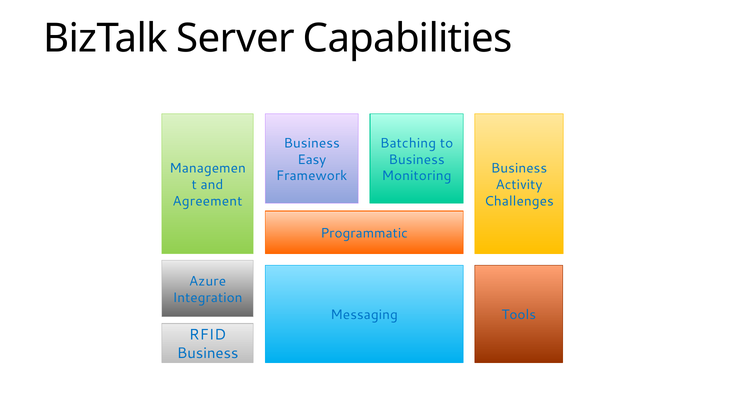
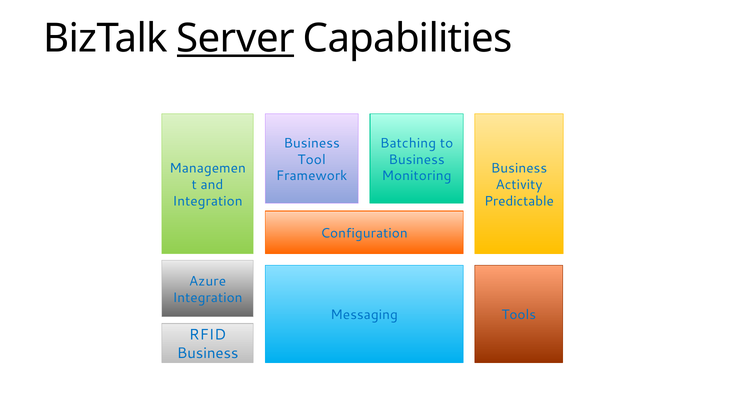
Server underline: none -> present (236, 39)
Easy: Easy -> Tool (312, 160)
Agreement: Agreement -> Integration (208, 201)
Challenges: Challenges -> Predictable (519, 201)
Programmatic: Programmatic -> Configuration (364, 233)
